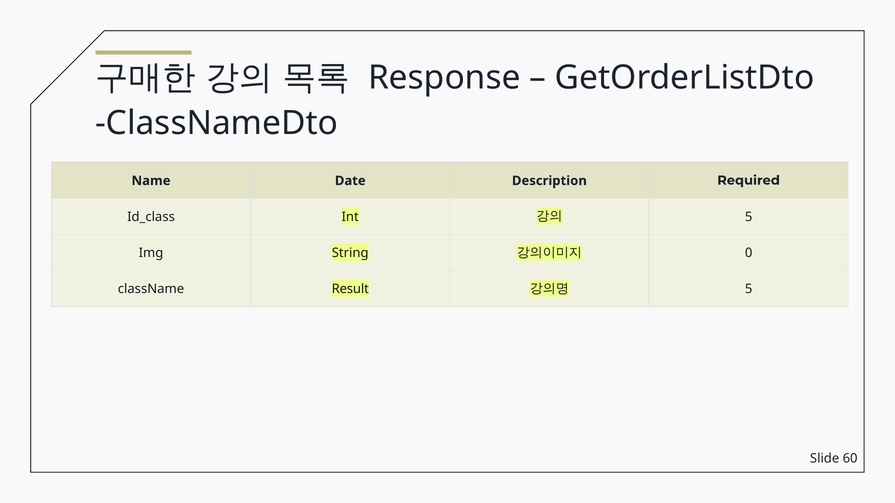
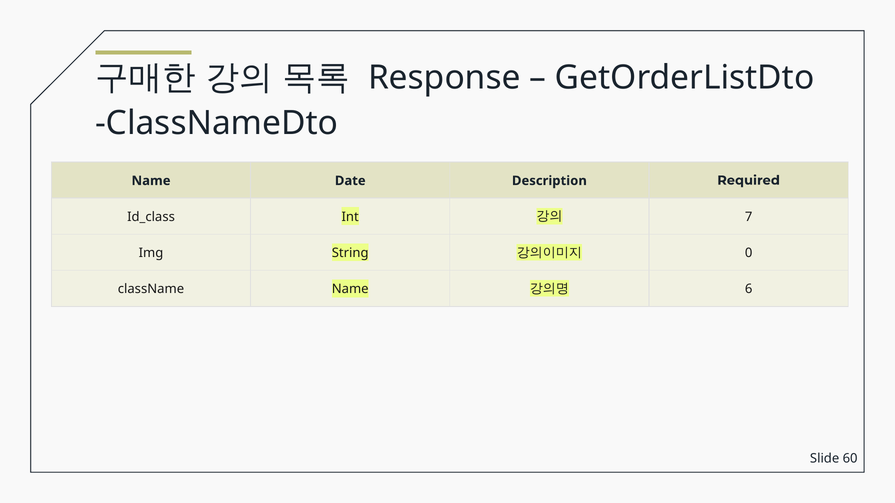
5: 5 -> 7 (749, 217)
className Result: Result -> Name (350, 289)
5: 5 -> 6 (749, 289)
